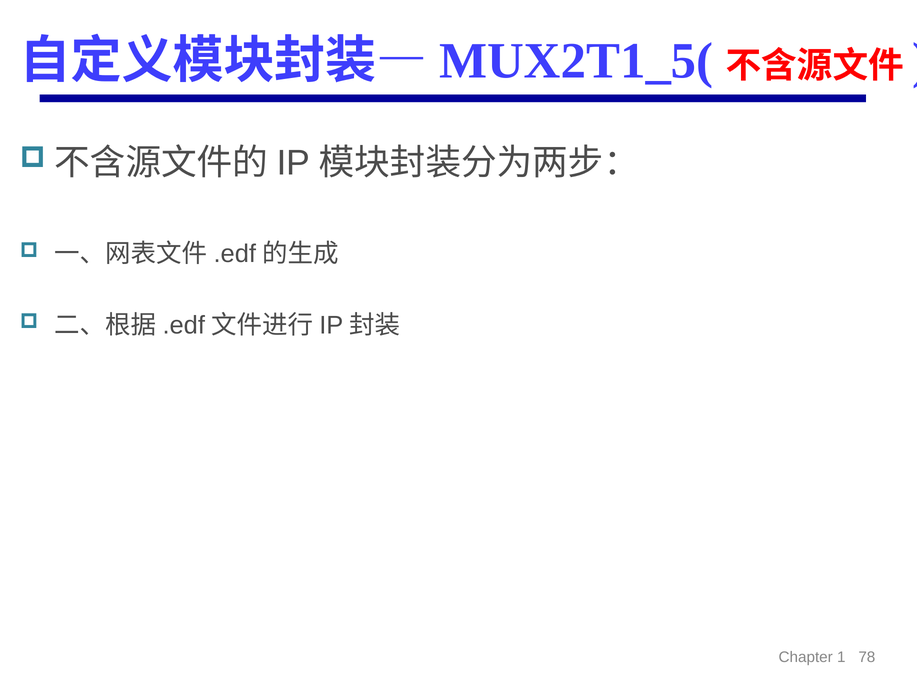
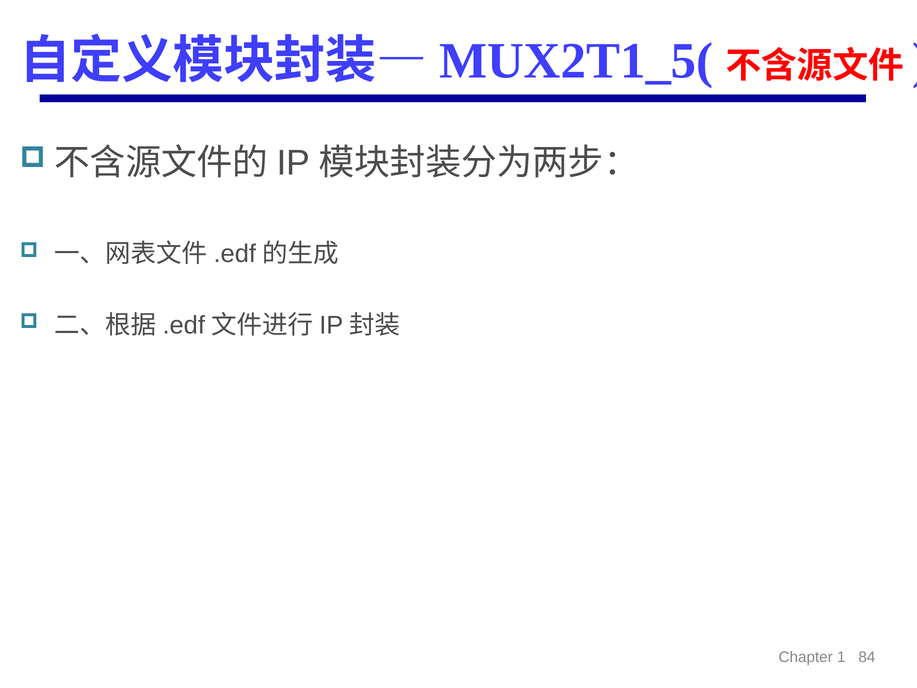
78: 78 -> 84 (867, 657)
